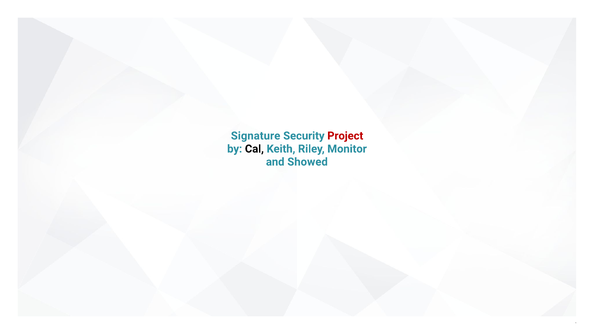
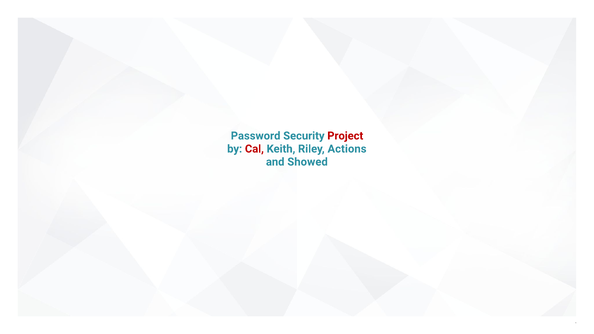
Signature: Signature -> Password (256, 136)
Cal colour: black -> red (254, 149)
Monitor: Monitor -> Actions (347, 149)
